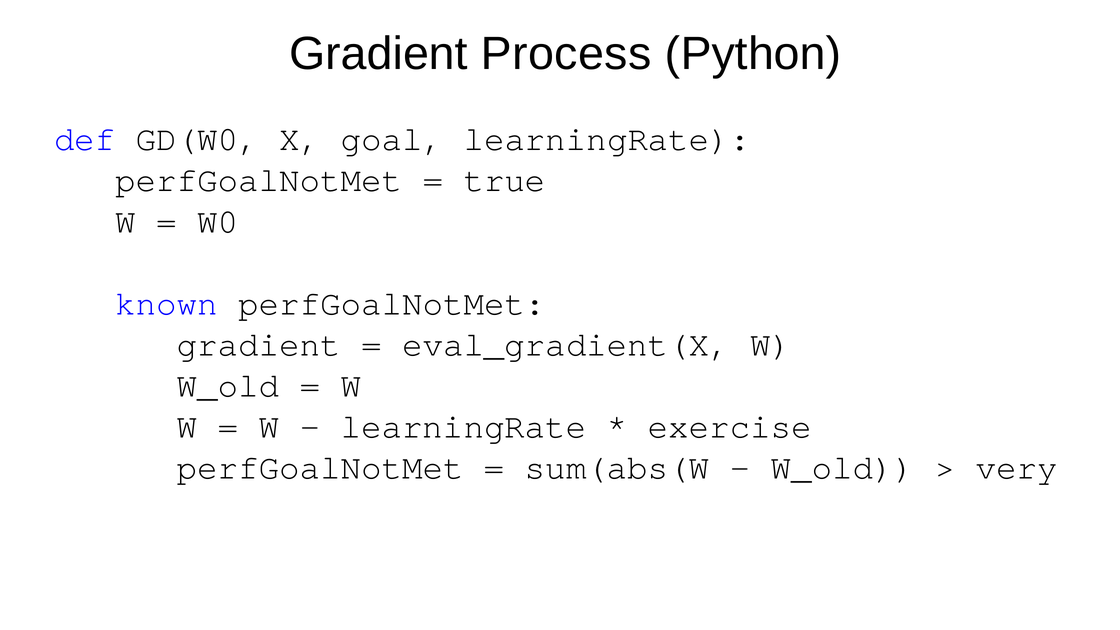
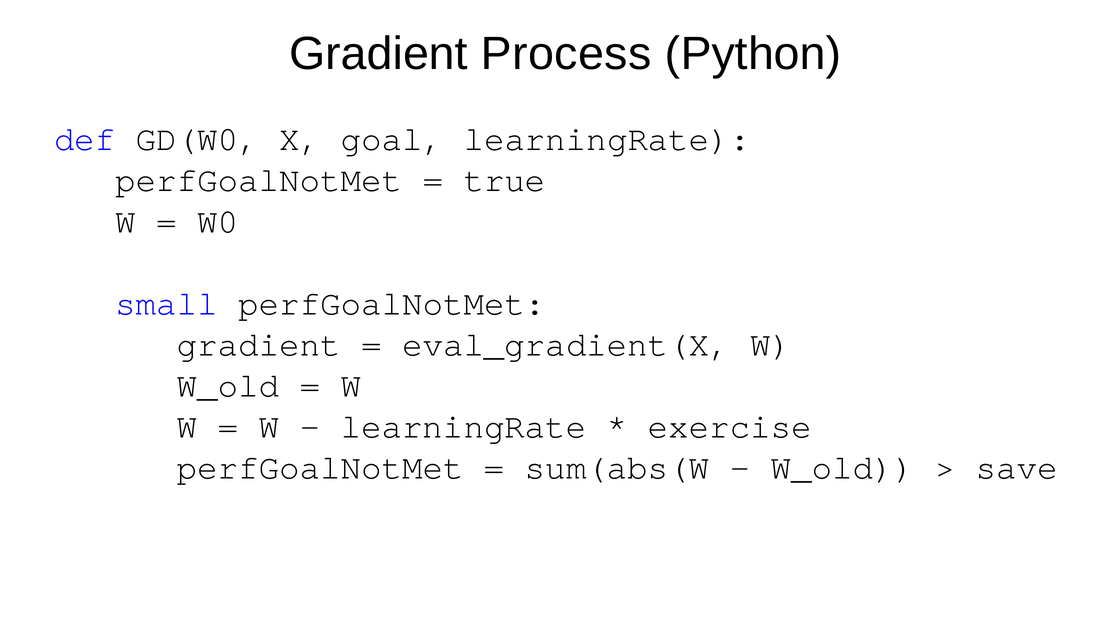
known: known -> small (167, 303)
very: very -> save (1017, 468)
